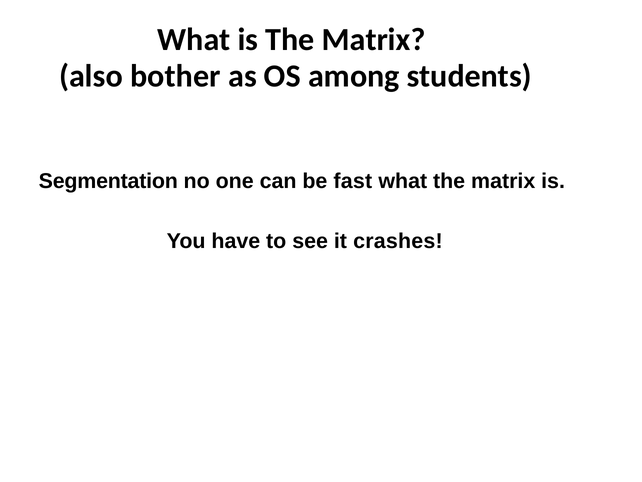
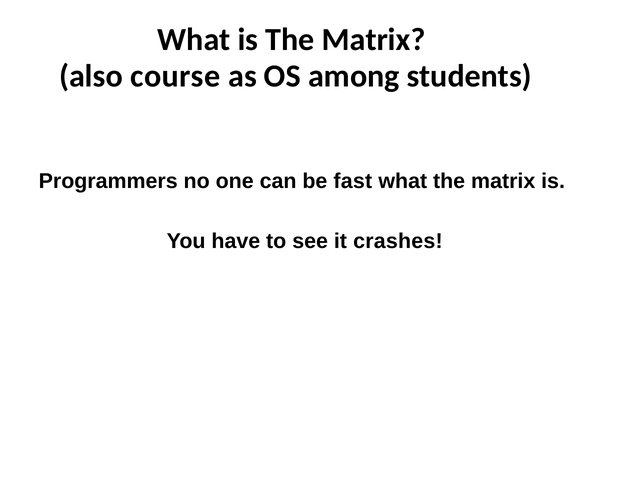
bother: bother -> course (175, 76)
Segmentation: Segmentation -> Programmers (108, 181)
